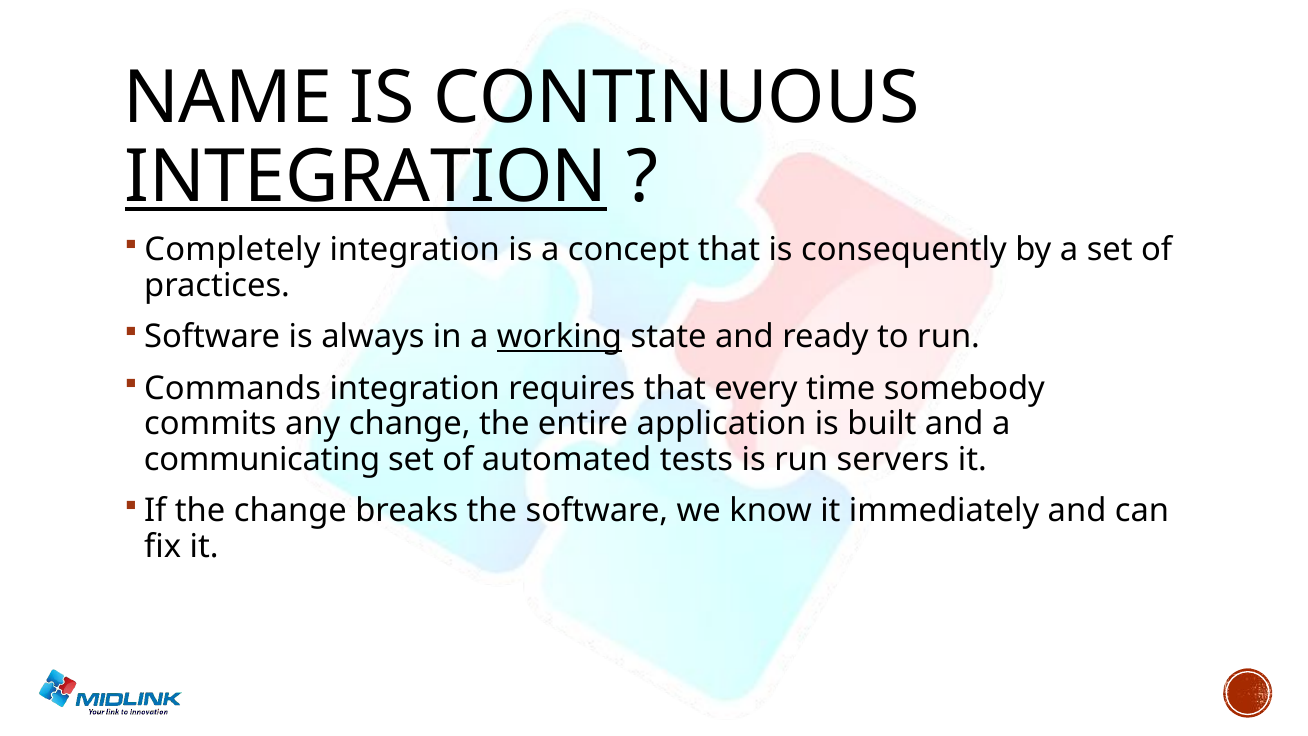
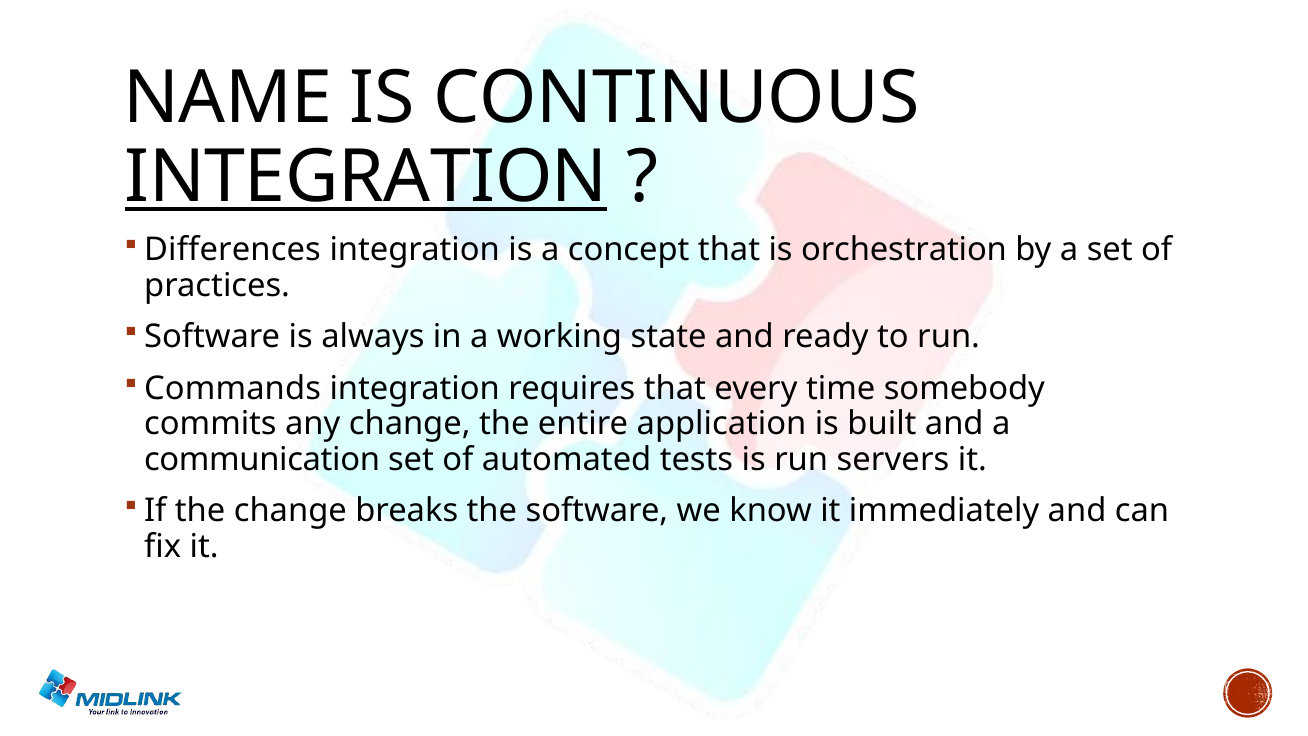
Completely: Completely -> Differences (233, 250)
consequently: consequently -> orchestration (904, 250)
working underline: present -> none (560, 337)
communicating: communicating -> communication (262, 459)
